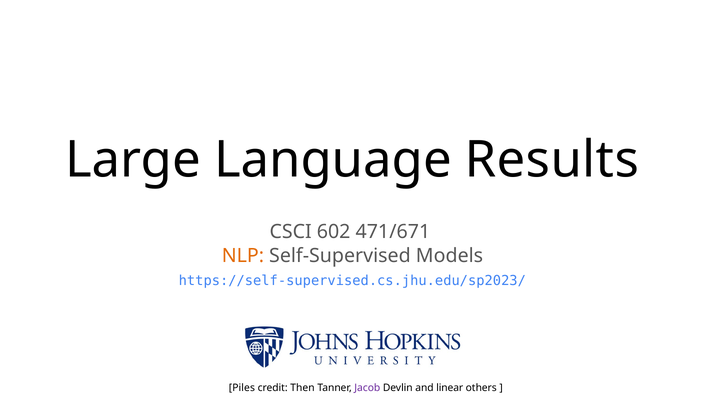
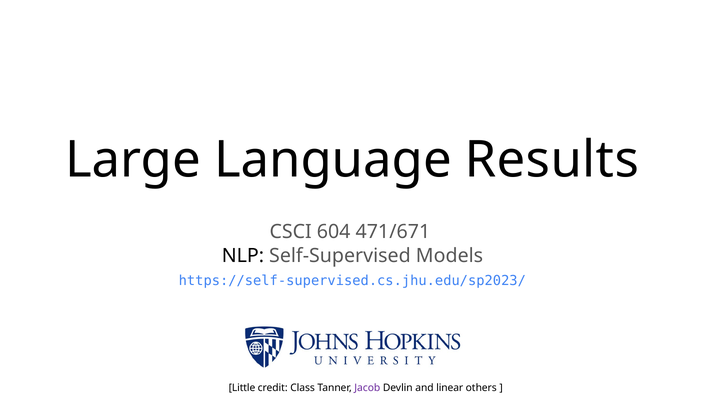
602: 602 -> 604 (334, 232)
NLP colour: orange -> black (243, 255)
Piles: Piles -> Little (242, 387)
Then: Then -> Class (303, 387)
